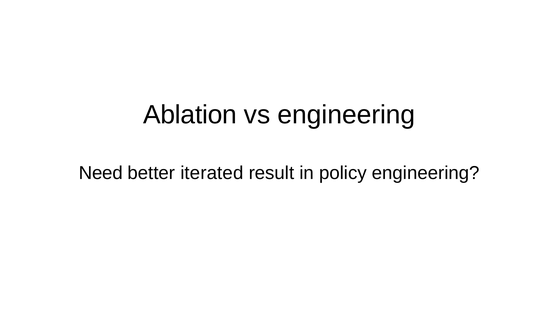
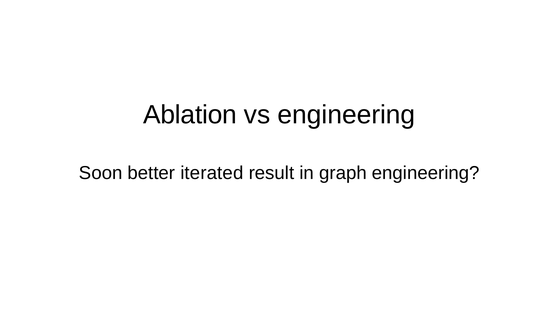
Need: Need -> Soon (101, 173)
policy: policy -> graph (343, 173)
